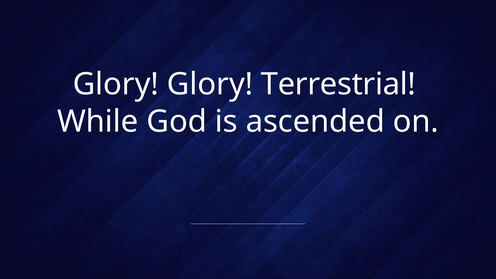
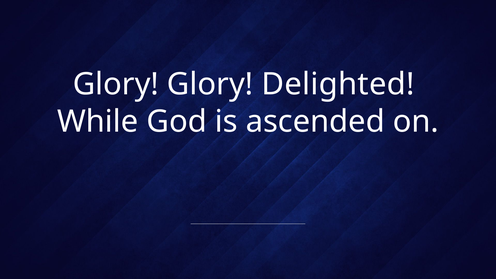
Terrestrial: Terrestrial -> Delighted (338, 84)
